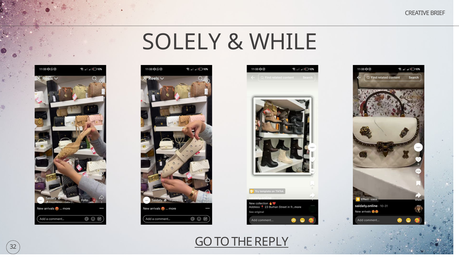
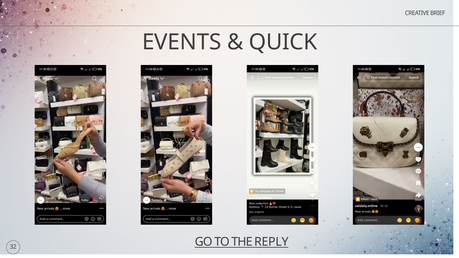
SOLELY: SOLELY -> EVENTS (182, 42)
WHILE: WHILE -> QUICK (283, 42)
